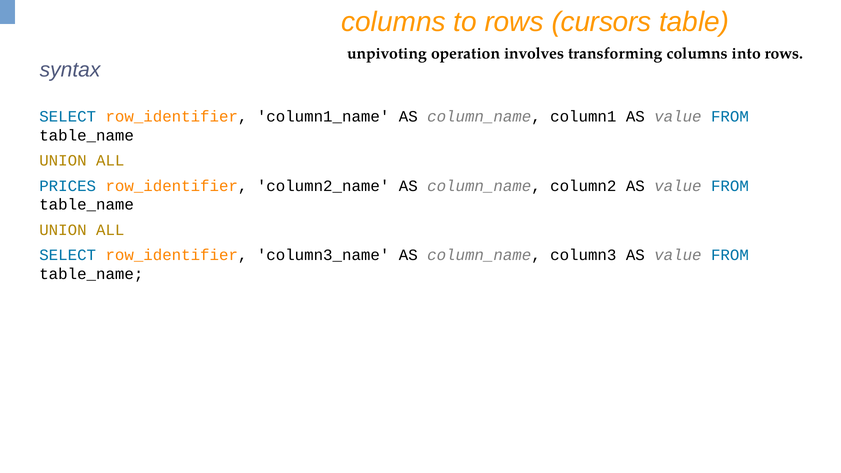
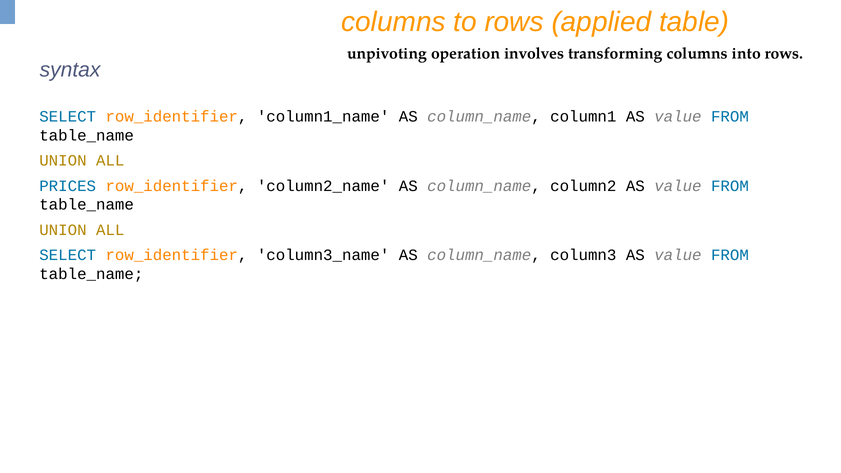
cursors: cursors -> applied (601, 22)
